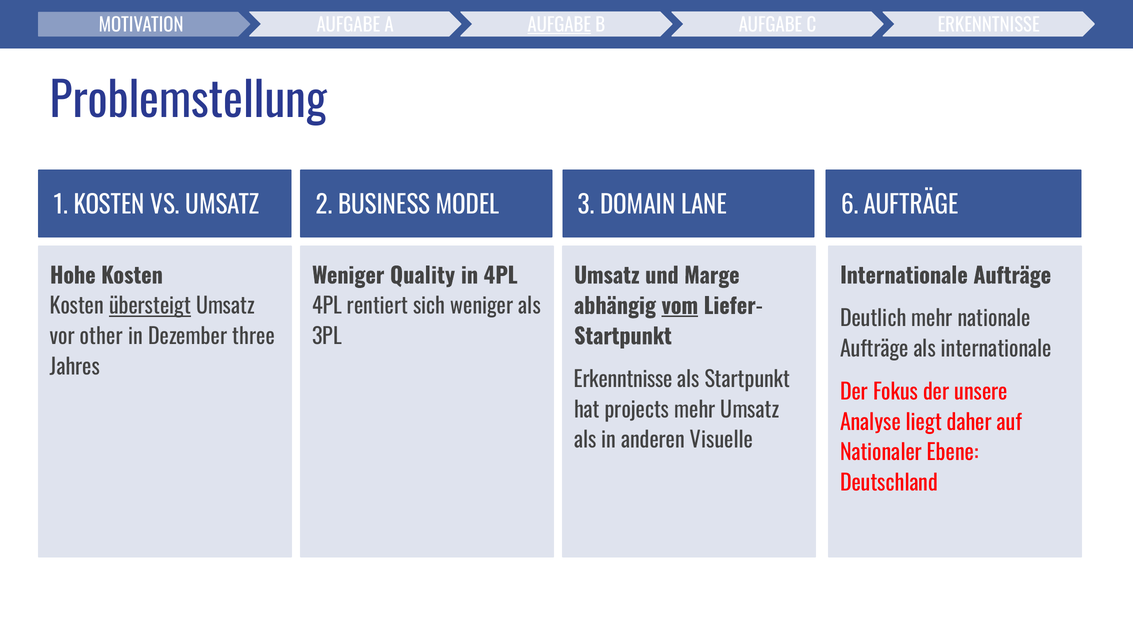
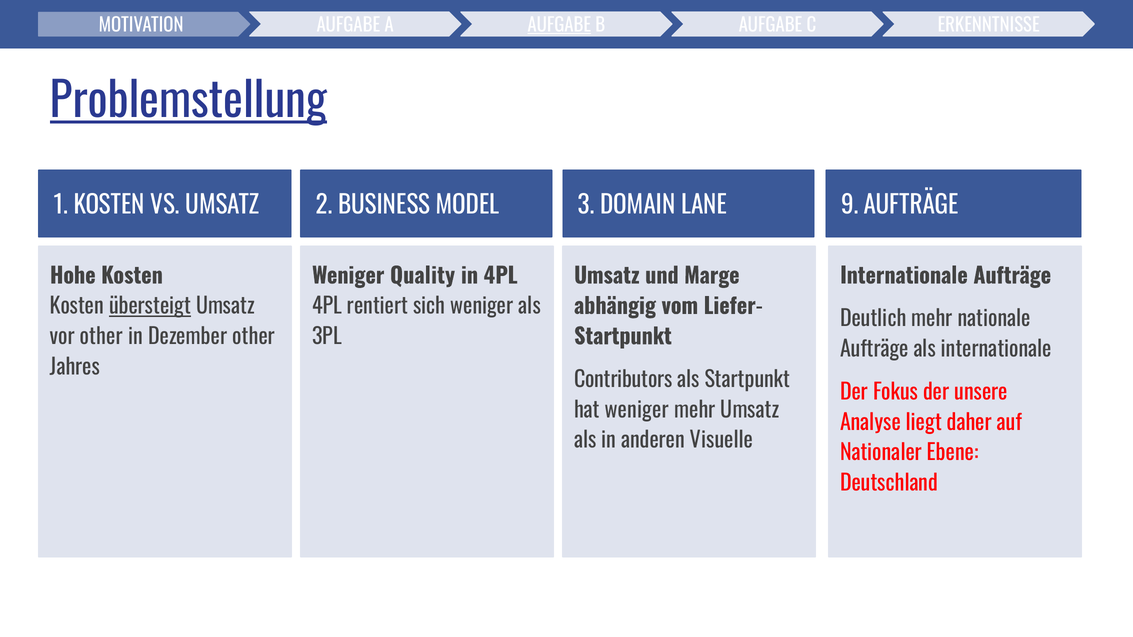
Problemstellung underline: none -> present (188, 102)
6: 6 -> 9 (850, 205)
vom underline: present -> none (680, 307)
Dezember three: three -> other (254, 337)
Erkenntnisse: Erkenntnisse -> Contributors (623, 380)
hat projects: projects -> weniger (637, 411)
